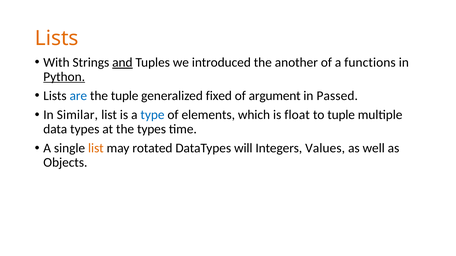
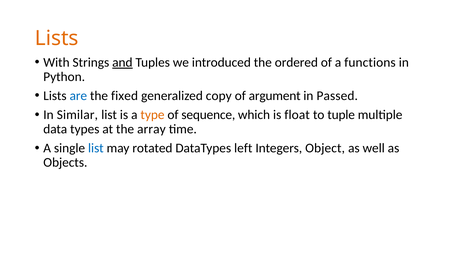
another: another -> ordered (296, 63)
Python underline: present -> none (64, 77)
the tuple: tuple -> fixed (125, 96)
fixed: fixed -> copy (219, 96)
type colour: blue -> orange (152, 115)
elements: elements -> sequence (208, 115)
the types: types -> array (151, 129)
list colour: orange -> blue (96, 148)
will: will -> left (243, 148)
Values: Values -> Object (325, 148)
